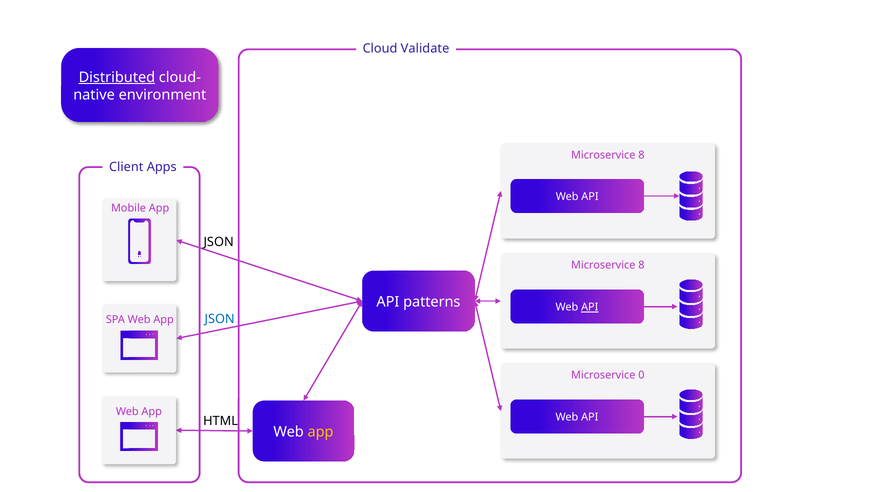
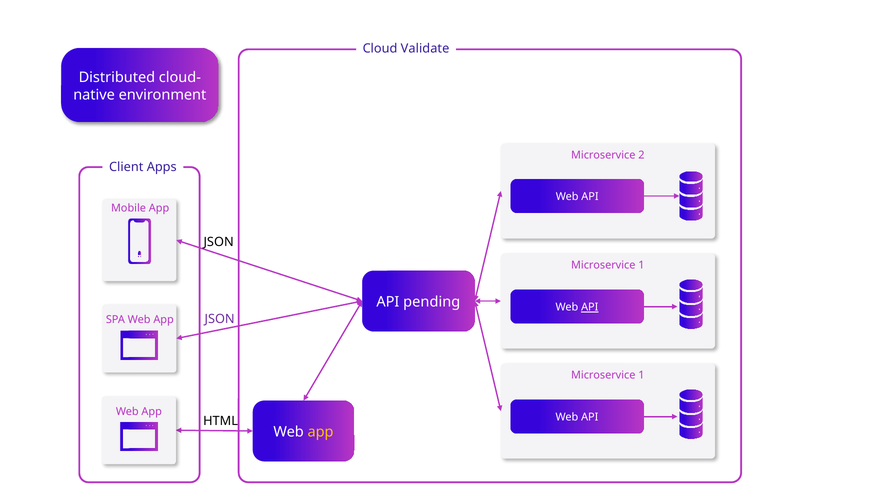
Distributed underline: present -> none (117, 77)
8: 8 -> 2 (641, 155)
8: 8 -> 1 (641, 265)
patterns: patterns -> pending (432, 302)
JSON colour: blue -> purple (220, 319)
0: 0 -> 1 (641, 375)
